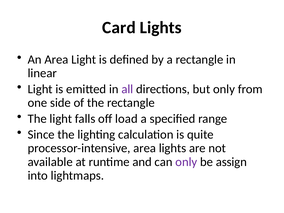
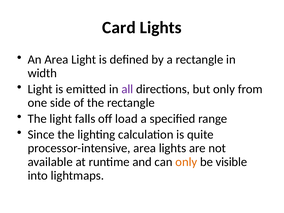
linear: linear -> width (42, 73)
only colour: purple -> orange (186, 162)
assign: assign -> visible (231, 162)
